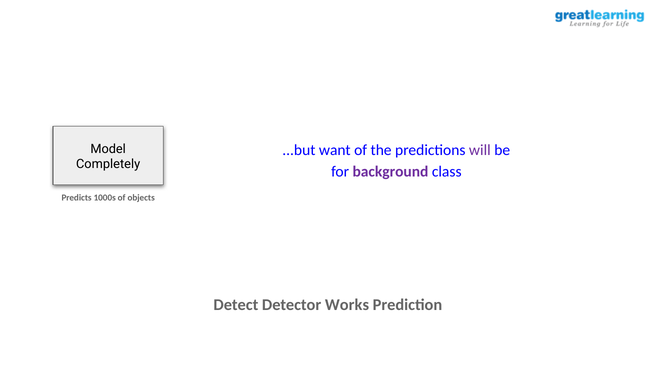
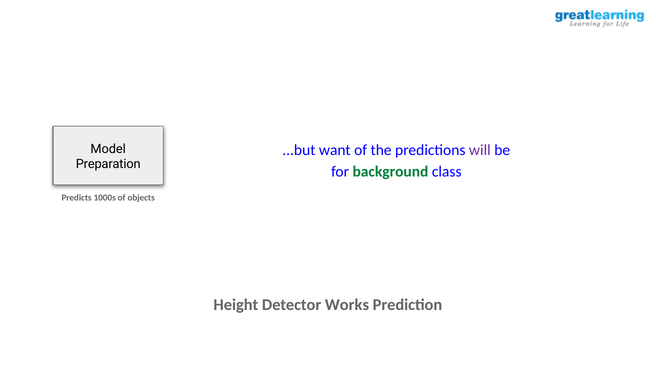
Completely: Completely -> Preparation (108, 164)
background colour: purple -> green (390, 171)
Detect: Detect -> Height (236, 305)
